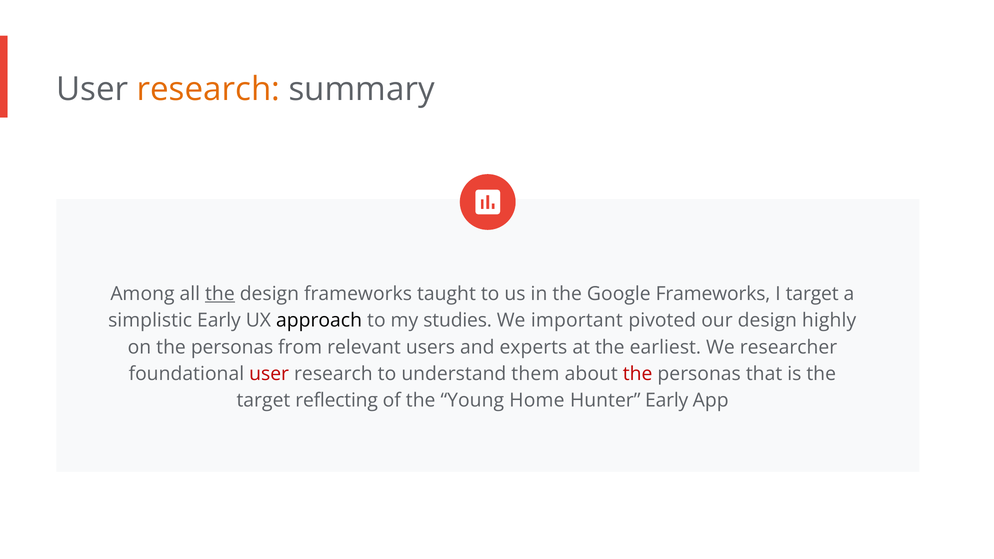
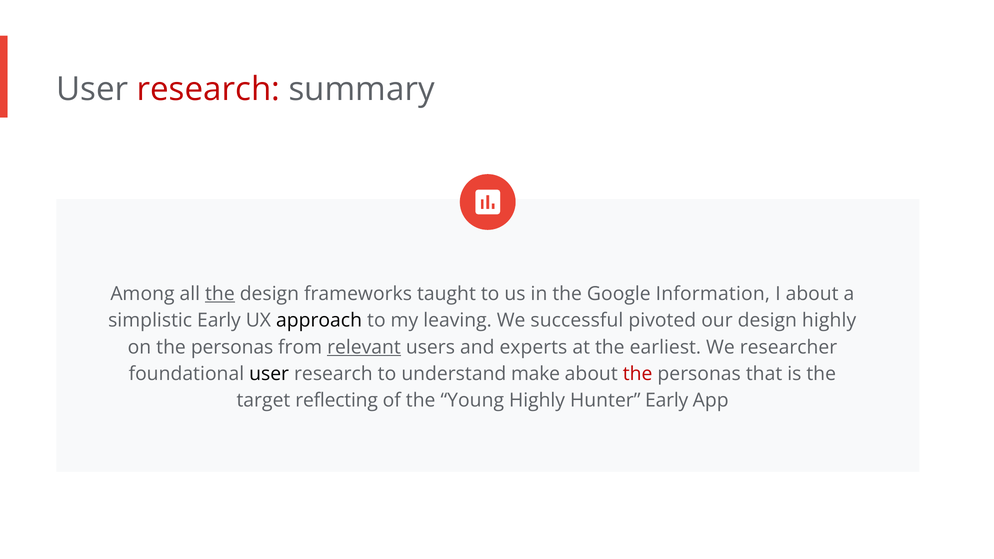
research colour: orange -> red (209, 89)
Google Frameworks: Frameworks -> Information (713, 294)
I target: target -> about (812, 294)
studies: studies -> leaving (458, 321)
important: important -> successful (577, 321)
relevant underline: none -> present (364, 347)
user colour: red -> black (269, 374)
them: them -> make (536, 374)
Young Home: Home -> Highly (537, 401)
